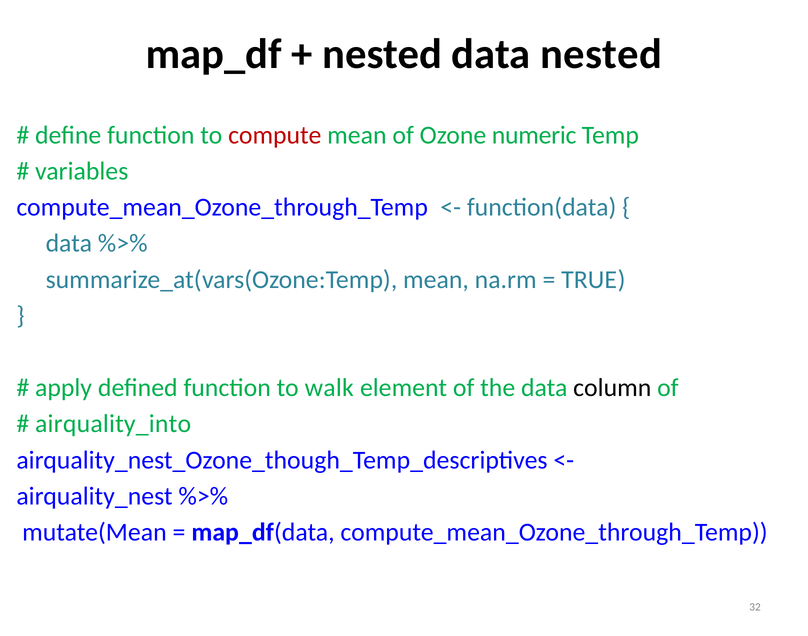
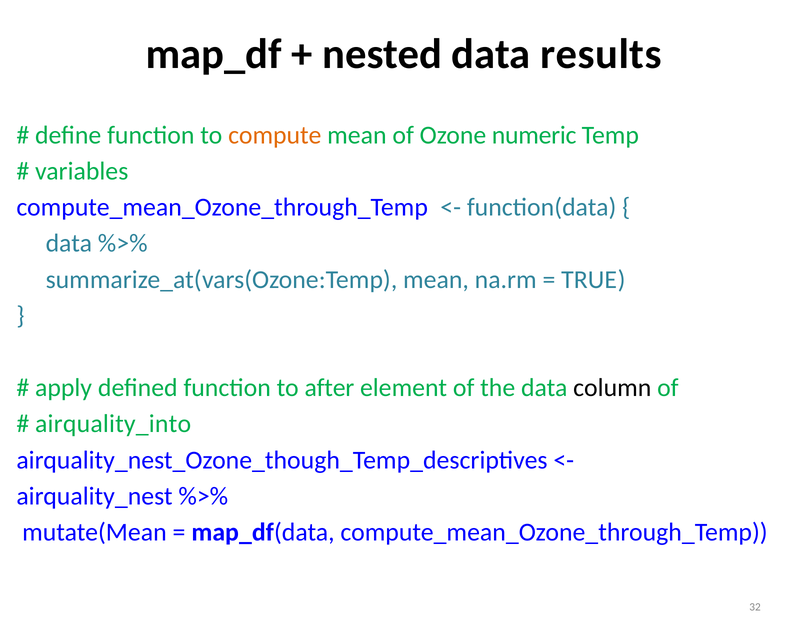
data nested: nested -> results (601, 54)
compute colour: red -> orange (275, 135)
walk: walk -> after (329, 388)
